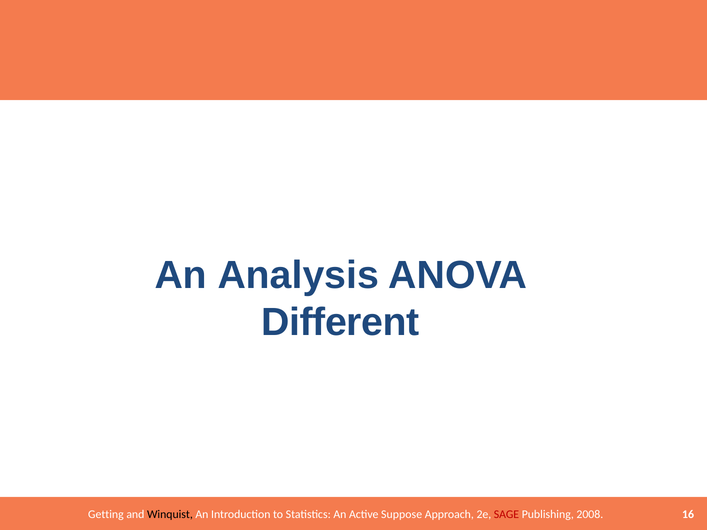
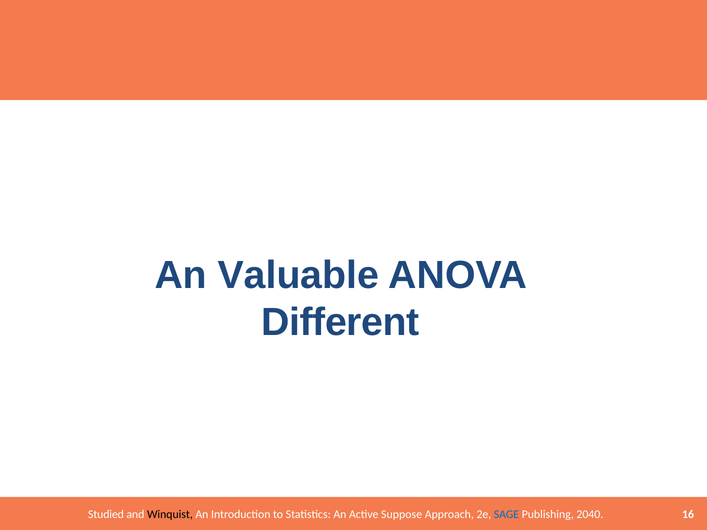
Analysis: Analysis -> Valuable (298, 275)
Getting: Getting -> Studied (106, 515)
SAGE colour: red -> blue (506, 515)
2008: 2008 -> 2040 (590, 515)
